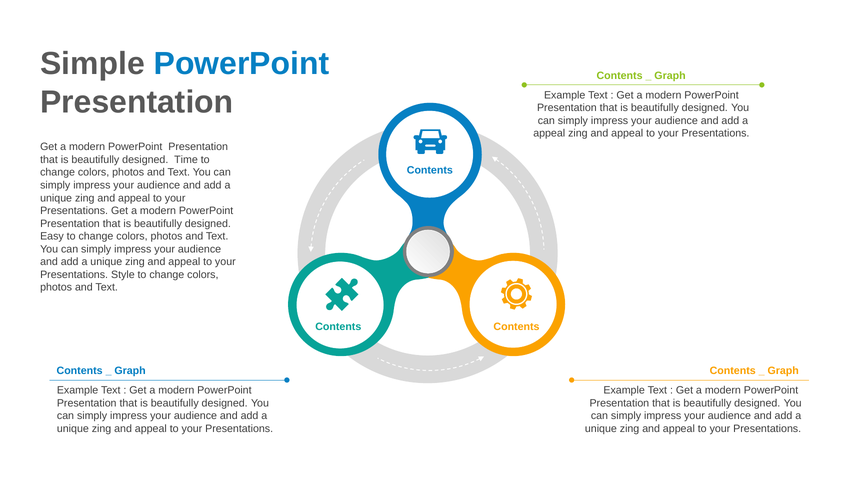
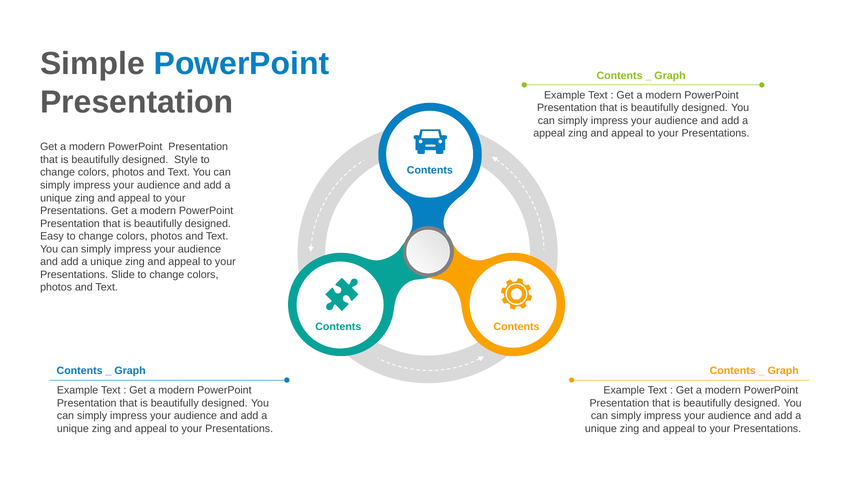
Time: Time -> Style (186, 160)
Style: Style -> Slide (123, 275)
